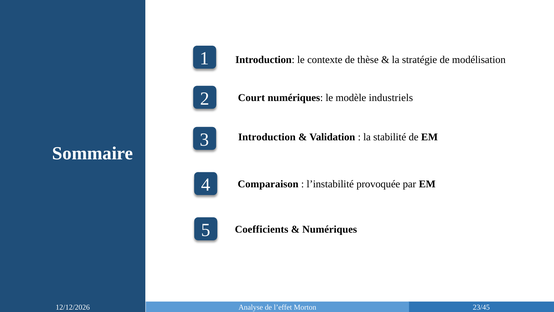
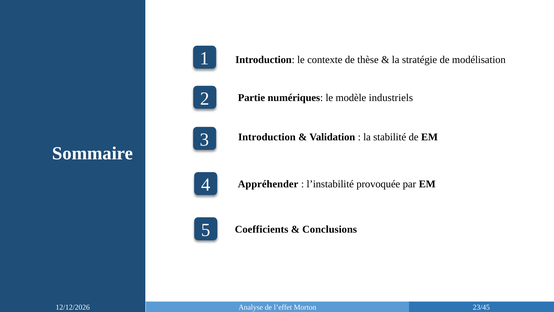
Court: Court -> Partie (251, 98)
Comparaison: Comparaison -> Appréhender (268, 184)
Numériques: Numériques -> Conclusions (330, 229)
